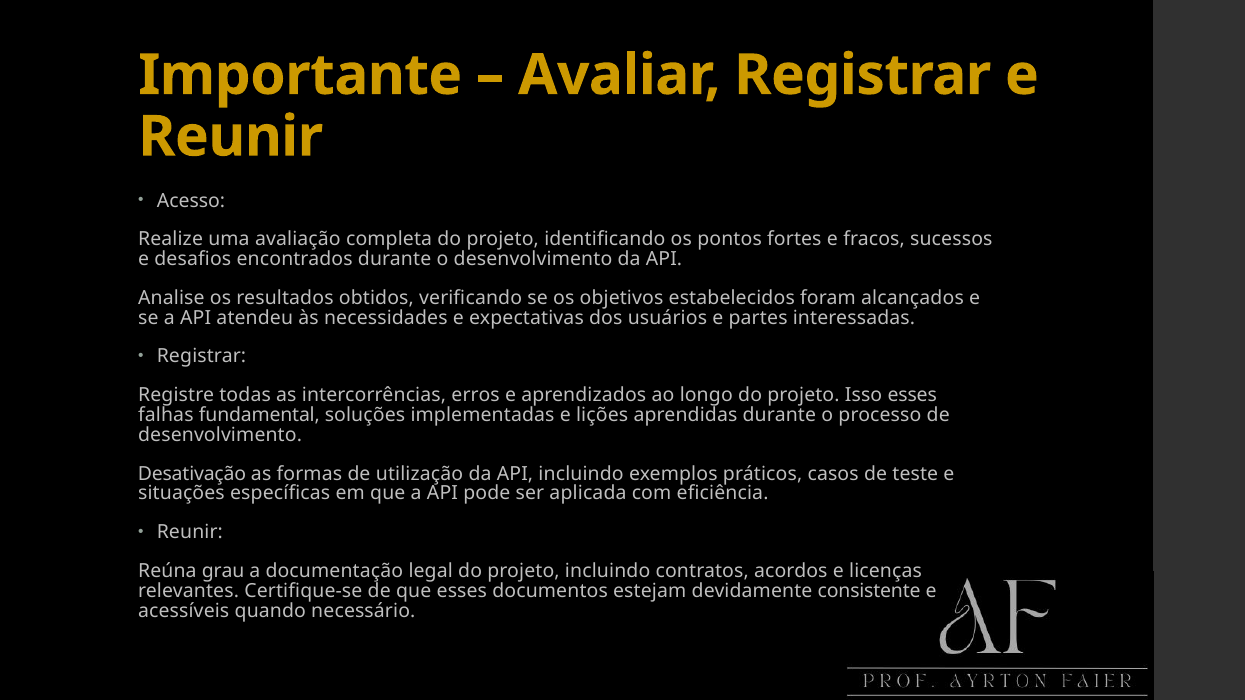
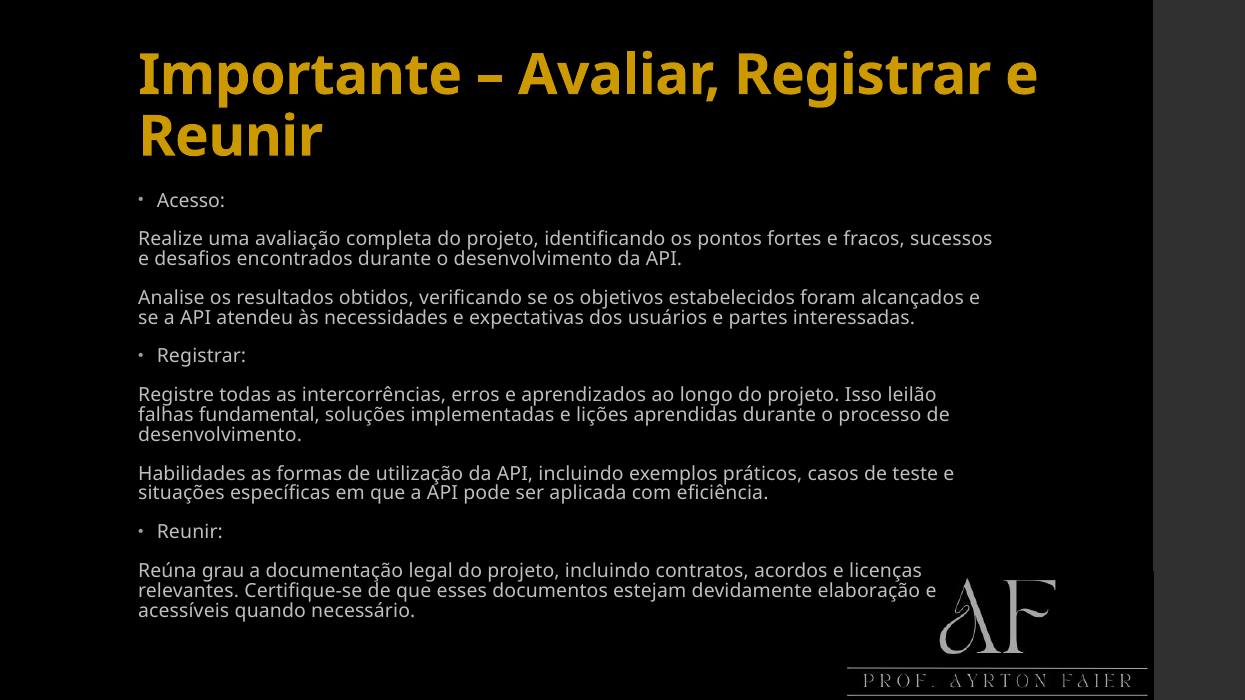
Isso esses: esses -> leilão (912, 395)
Desativação: Desativação -> Habilidades (192, 474)
consistente: consistente -> elaboração (869, 591)
